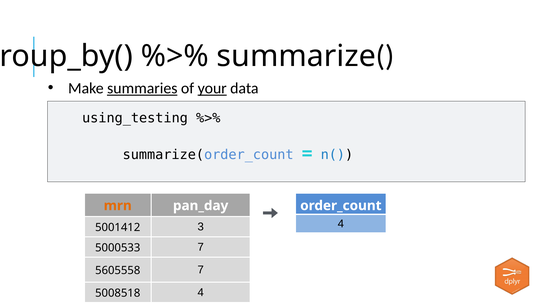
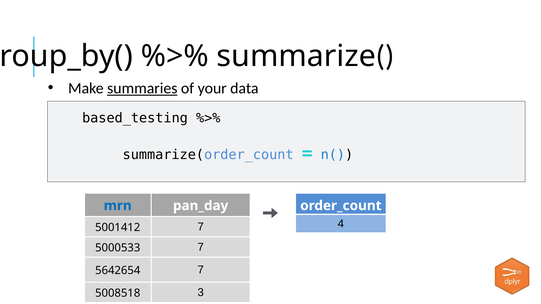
your underline: present -> none (212, 88)
using_testing: using_testing -> based_testing (135, 118)
mrn colour: orange -> blue (118, 206)
5001412 3: 3 -> 7 (201, 227)
5605558: 5605558 -> 5642654 (118, 271)
5008518 4: 4 -> 3 (201, 293)
